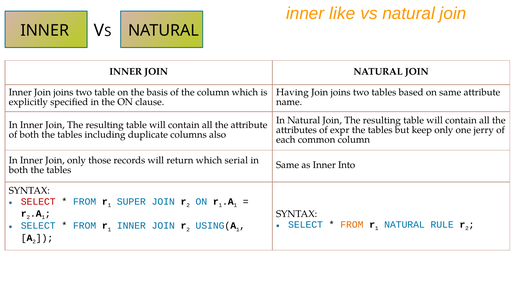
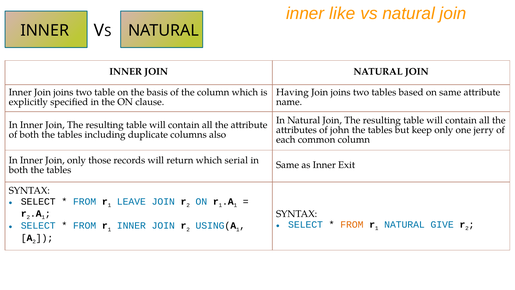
expr: expr -> john (340, 130)
Into: Into -> Exit (347, 165)
SELECT colour: red -> black (38, 201)
SUPER: SUPER -> LEAVE (131, 201)
RULE: RULE -> GIVE (442, 224)
